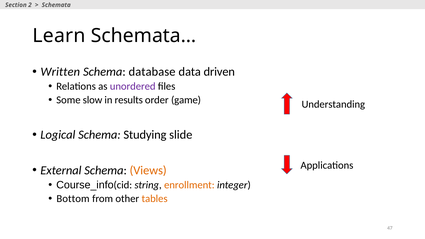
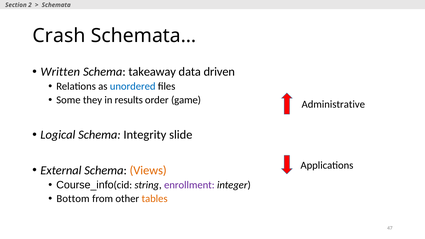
Learn: Learn -> Crash (59, 36)
database: database -> takeaway (152, 72)
unordered colour: purple -> blue (133, 86)
slow: slow -> they (92, 100)
Understanding: Understanding -> Administrative (333, 104)
Studying: Studying -> Integrity (145, 135)
enrollment colour: orange -> purple (189, 185)
